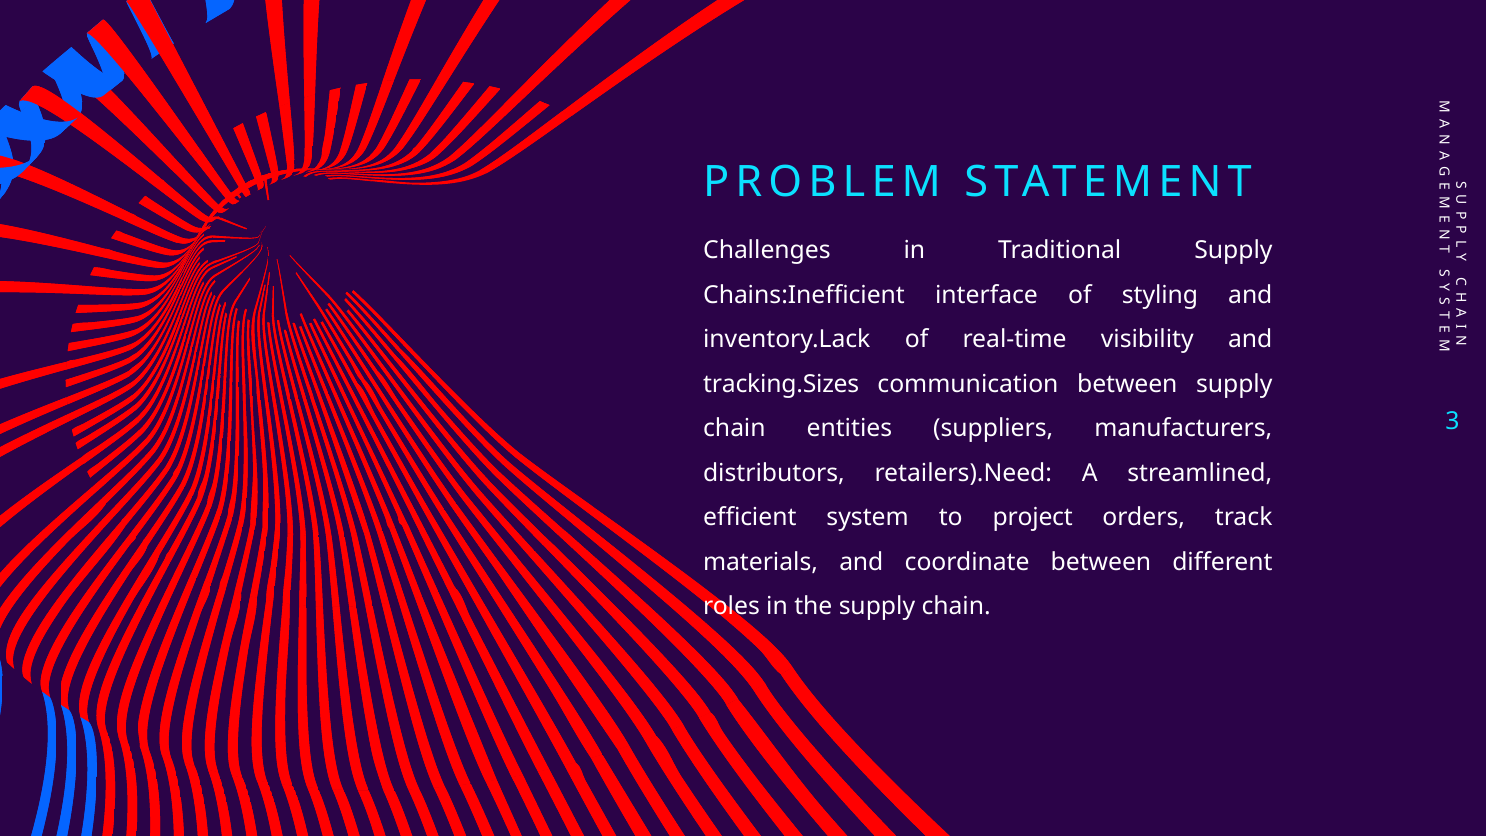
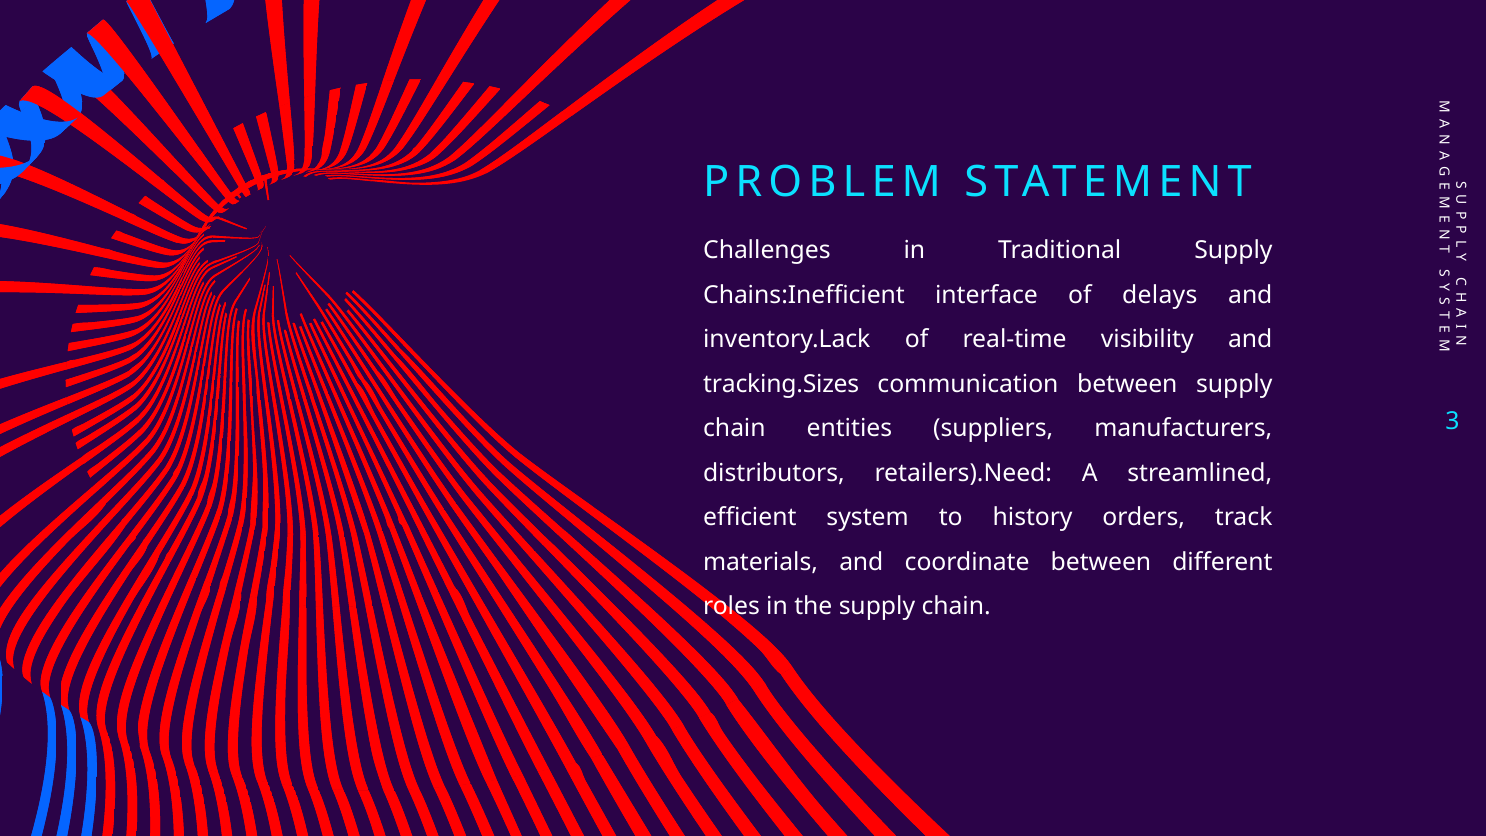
styling: styling -> delays (1160, 295)
project: project -> history (1033, 518)
